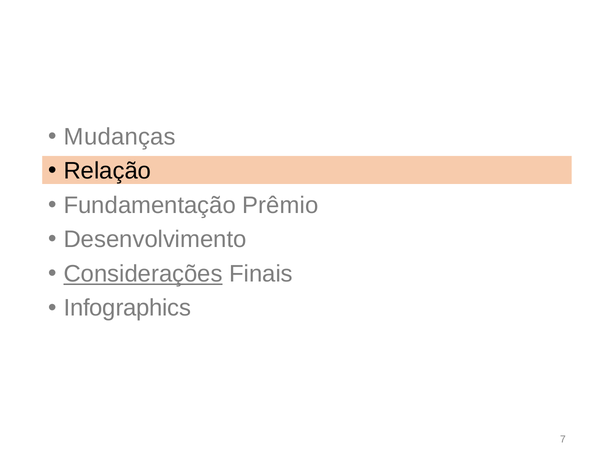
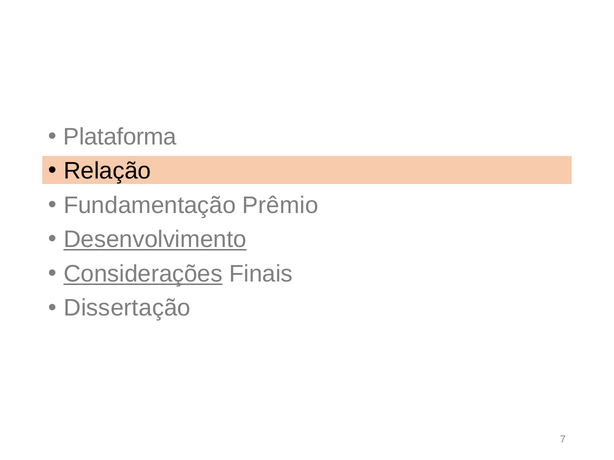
Mudanças: Mudanças -> Plataforma (120, 137)
Desenvolvimento underline: none -> present (155, 240)
Infographics: Infographics -> Dissertação (127, 308)
